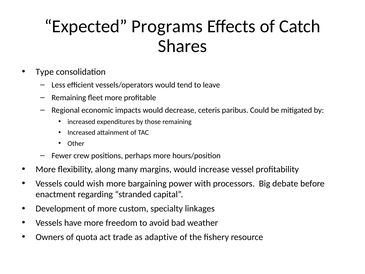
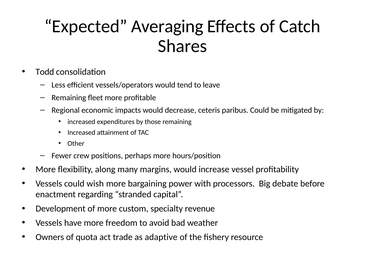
Programs: Programs -> Averaging (167, 26)
Type: Type -> Todd (45, 72)
linkages: linkages -> revenue (200, 209)
